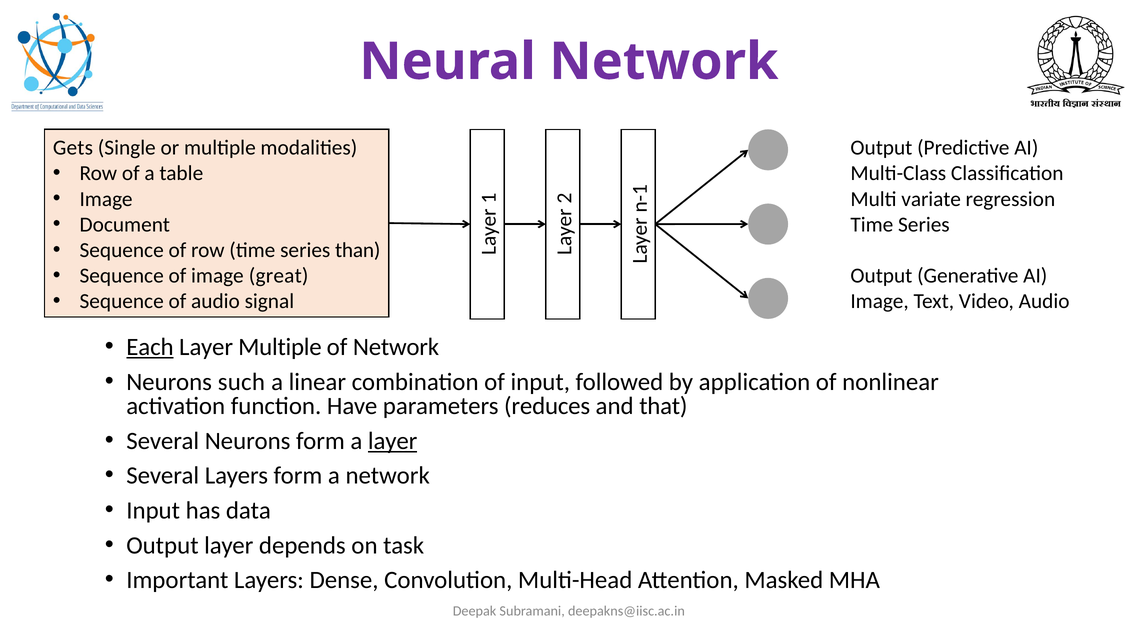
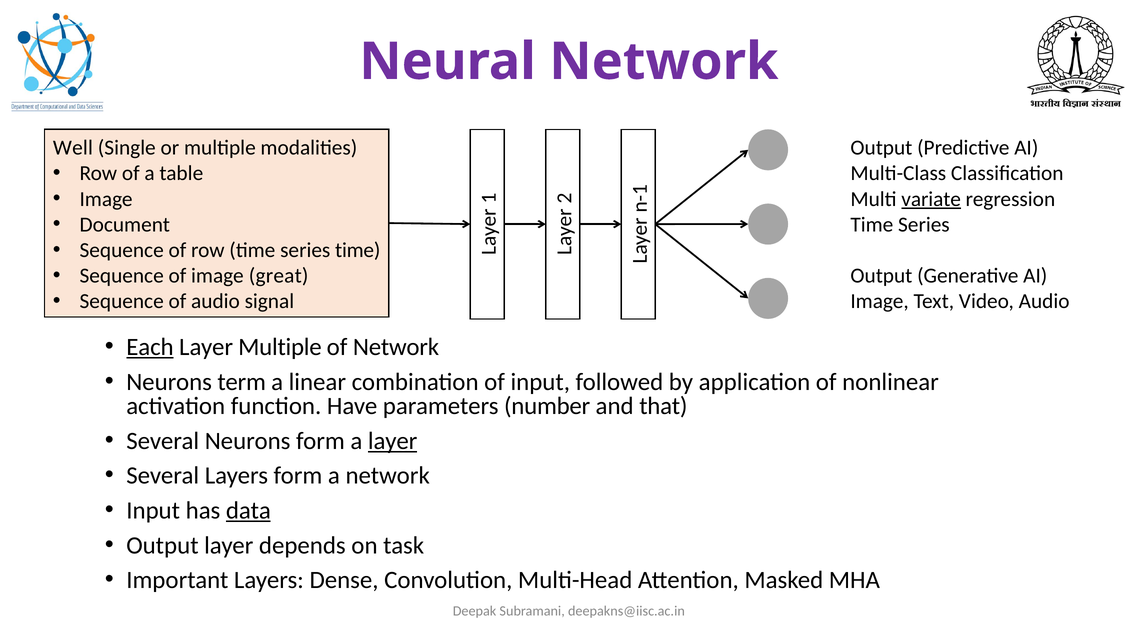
Gets: Gets -> Well (73, 148)
variate underline: none -> present (931, 199)
series than: than -> time (358, 250)
such: such -> term (242, 382)
reduces: reduces -> number (547, 406)
data underline: none -> present (248, 511)
